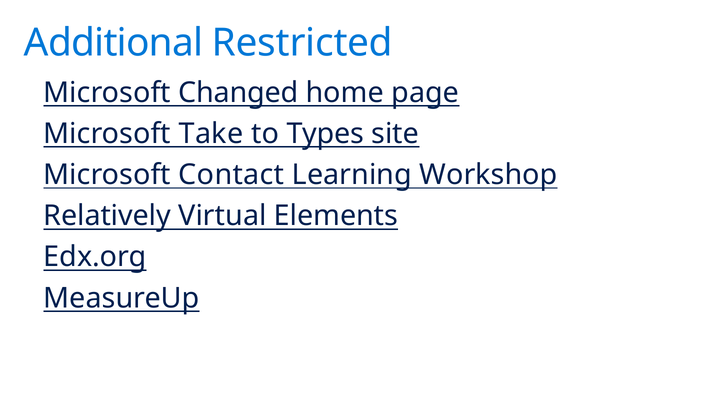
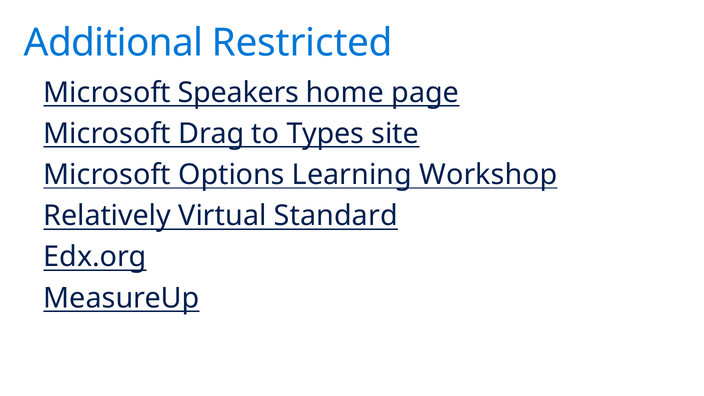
Changed: Changed -> Speakers (238, 93)
Take: Take -> Drag (211, 134)
Contact: Contact -> Options (231, 175)
Elements: Elements -> Standard (336, 216)
